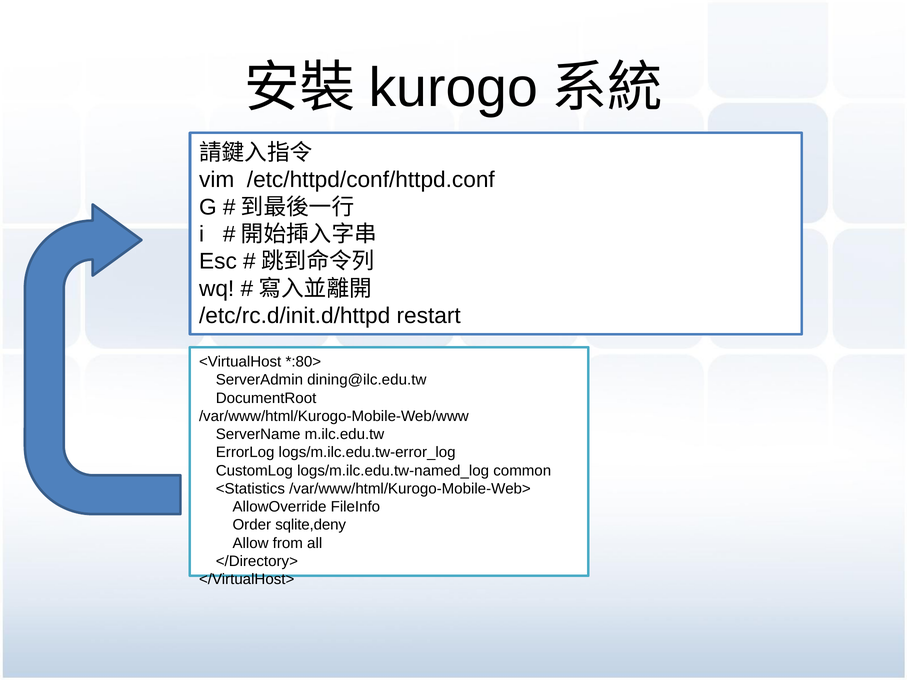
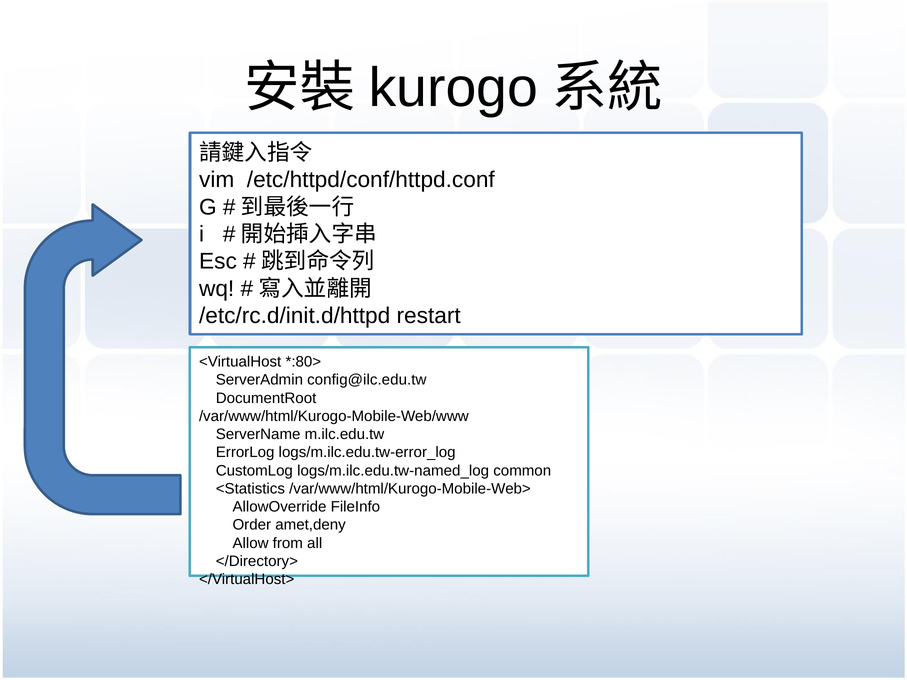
dining@ilc.edu.tw: dining@ilc.edu.tw -> config@ilc.edu.tw (367, 380)
sqlite,deny: sqlite,deny -> amet,deny (311, 525)
